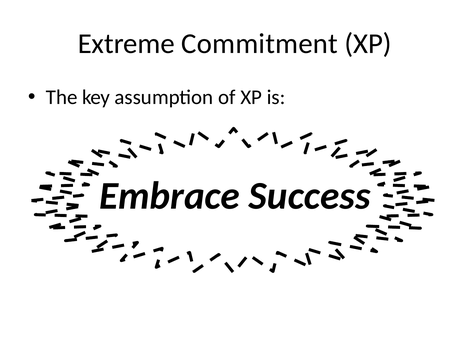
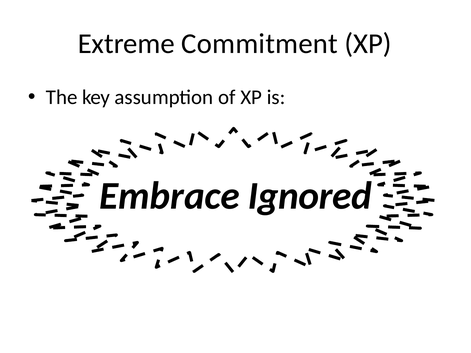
Success: Success -> Ignored (310, 196)
